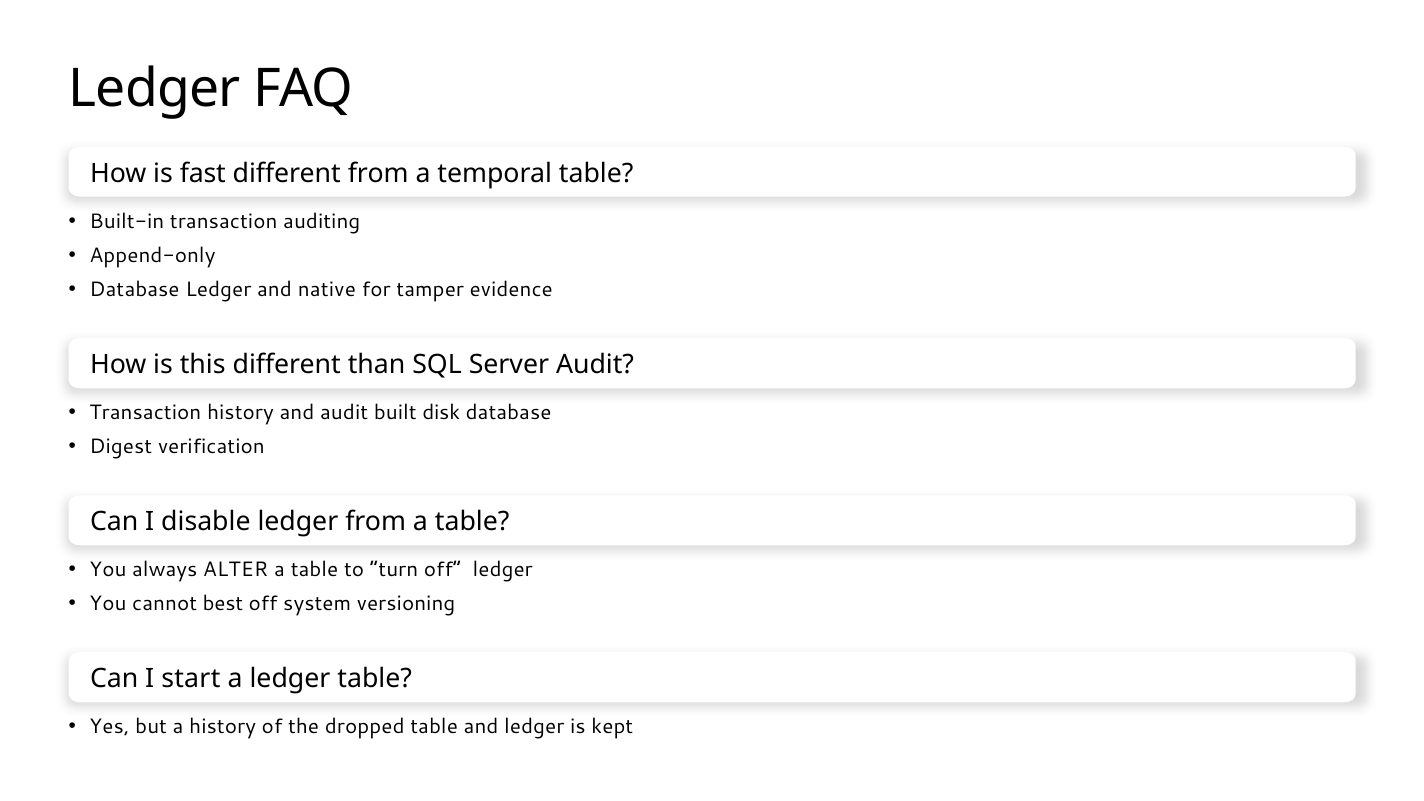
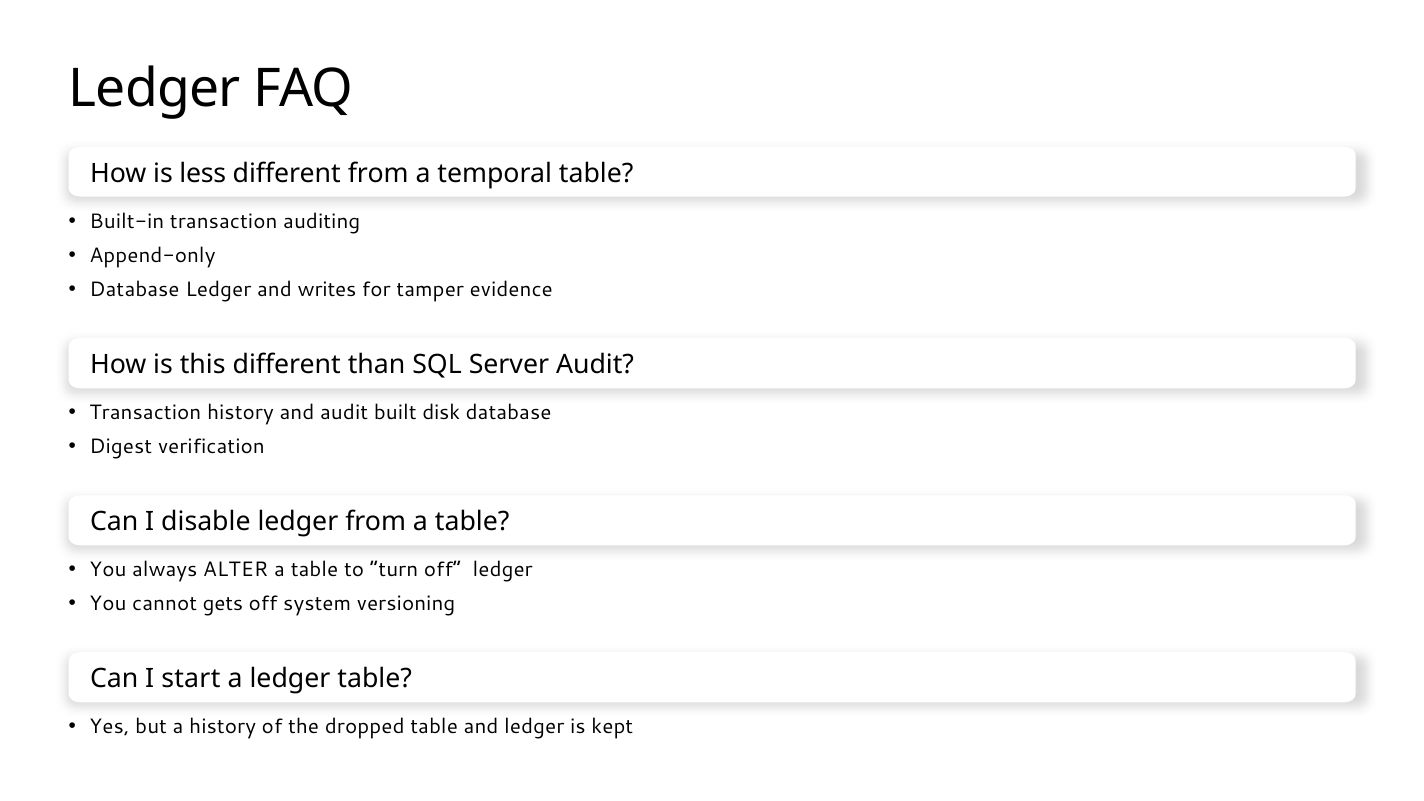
fast: fast -> less (203, 174)
native: native -> writes (327, 289)
best: best -> gets (223, 604)
